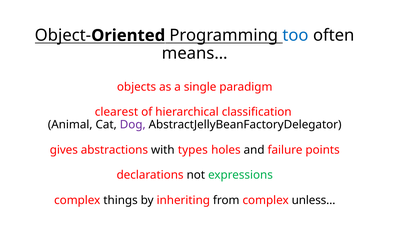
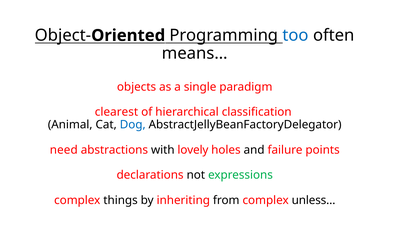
Dog colour: purple -> blue (133, 125)
gives: gives -> need (64, 150)
types: types -> lovely (193, 150)
